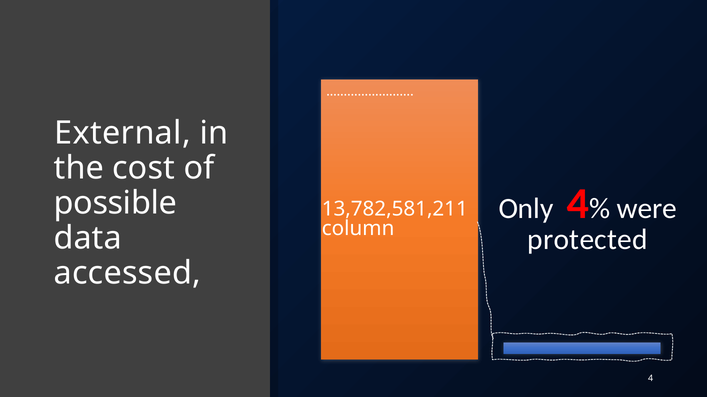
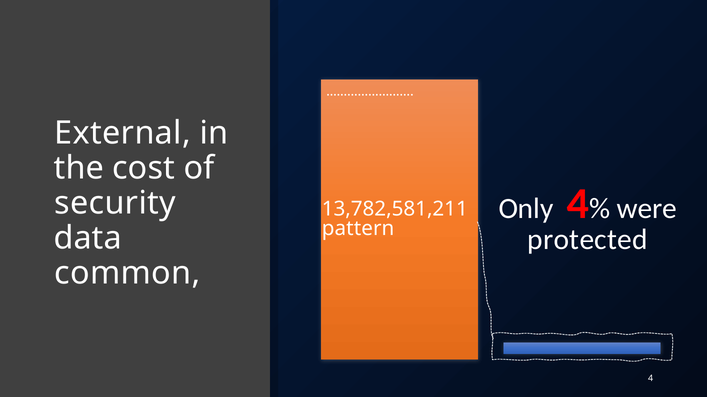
possible: possible -> security (115, 204)
column: column -> pattern (358, 229)
accessed: accessed -> common (127, 274)
